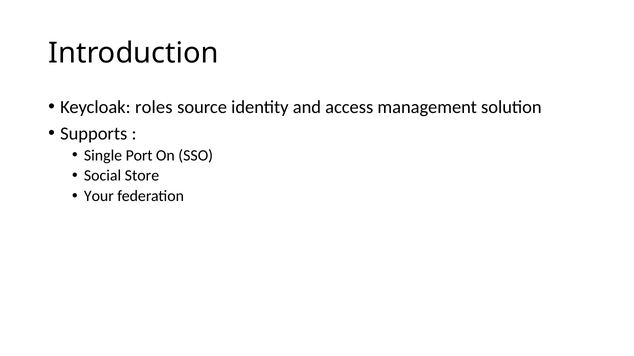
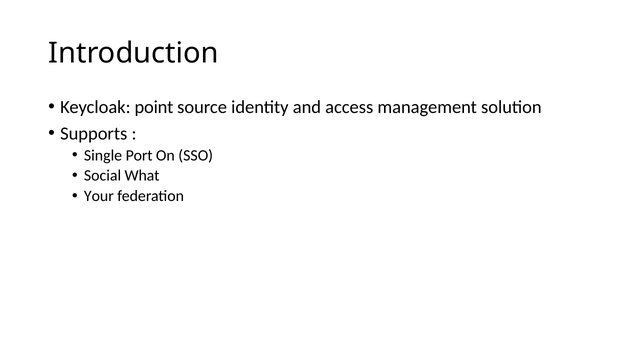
roles: roles -> point (154, 107)
Store: Store -> What (142, 176)
